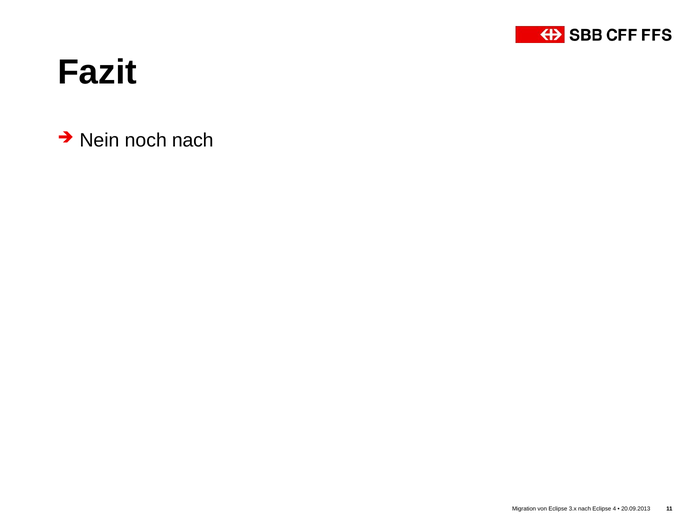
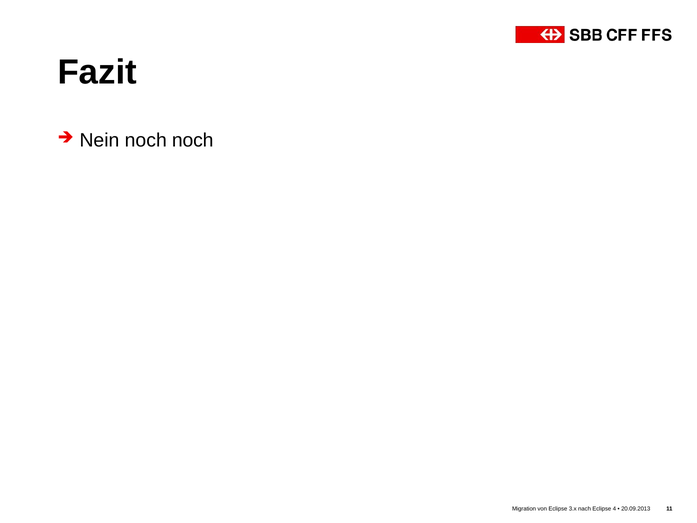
noch nach: nach -> noch (193, 140)
